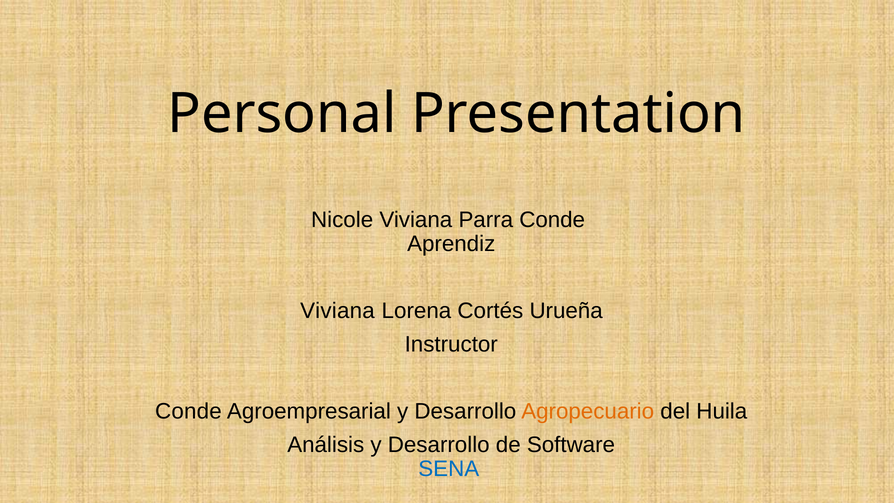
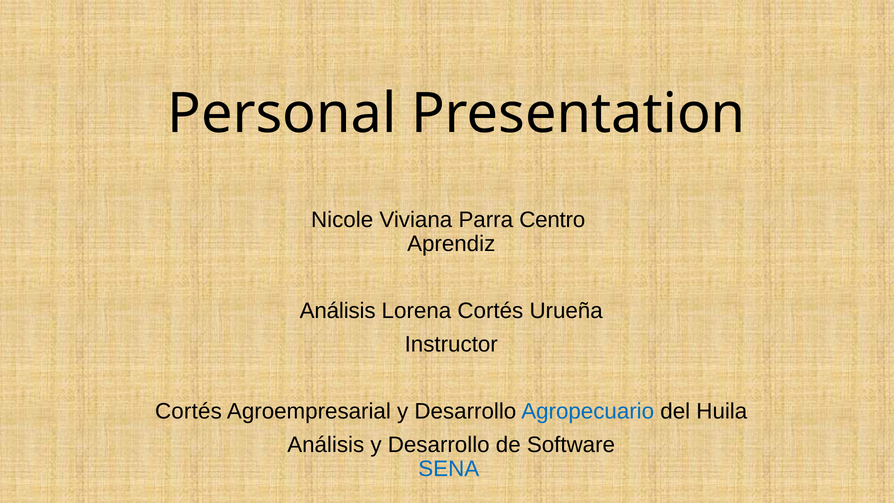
Parra Conde: Conde -> Centro (552, 220)
Viviana: Viviana -> Análisis (338, 311)
Conde: Conde -> Cortés (188, 411)
Agropecuario colour: orange -> blue (588, 411)
